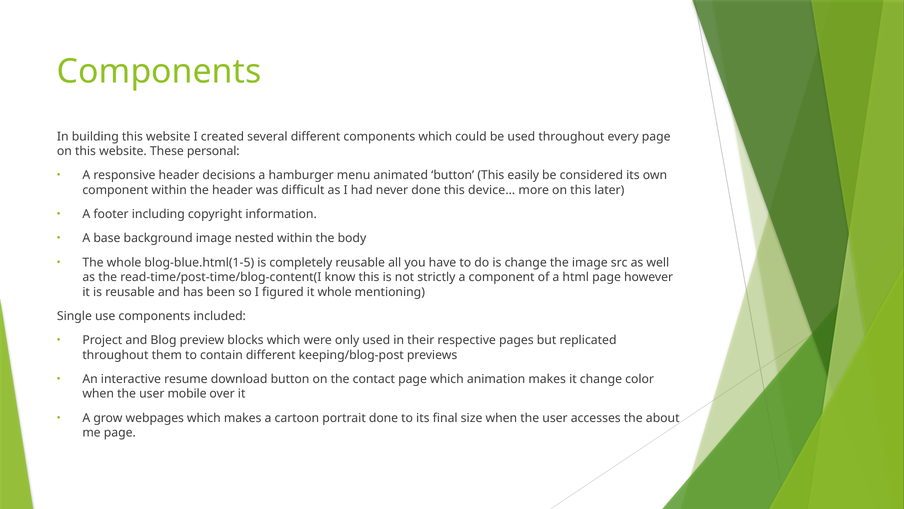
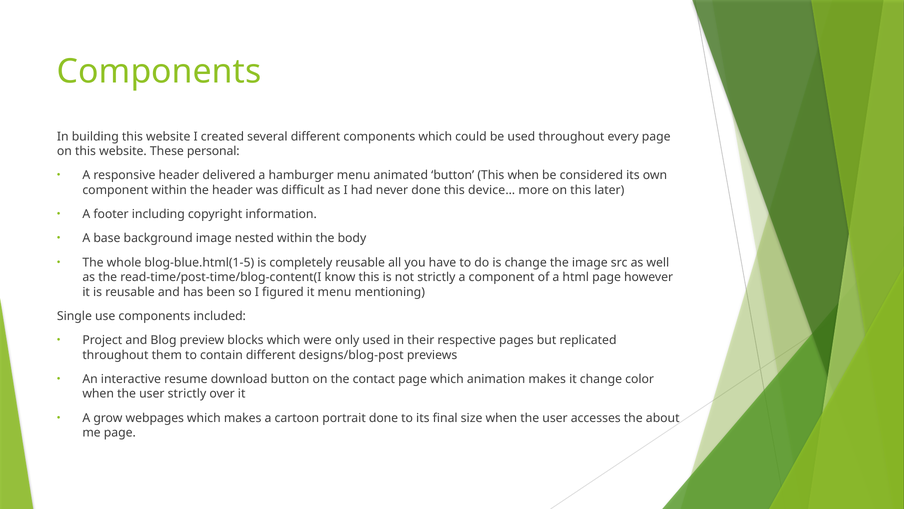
decisions: decisions -> delivered (229, 175)
This easily: easily -> when (523, 175)
it whole: whole -> menu (335, 292)
keeping/blog-post: keeping/blog-post -> designs/blog-post (351, 355)
user mobile: mobile -> strictly (187, 393)
